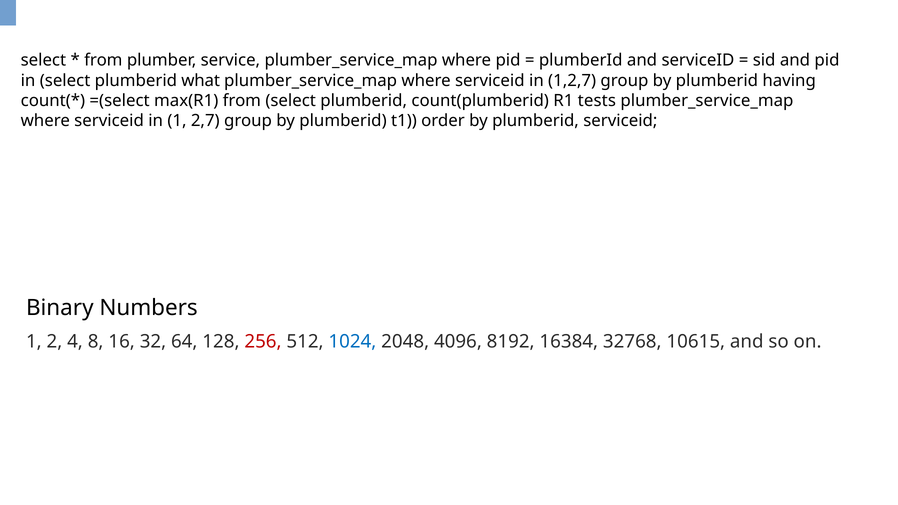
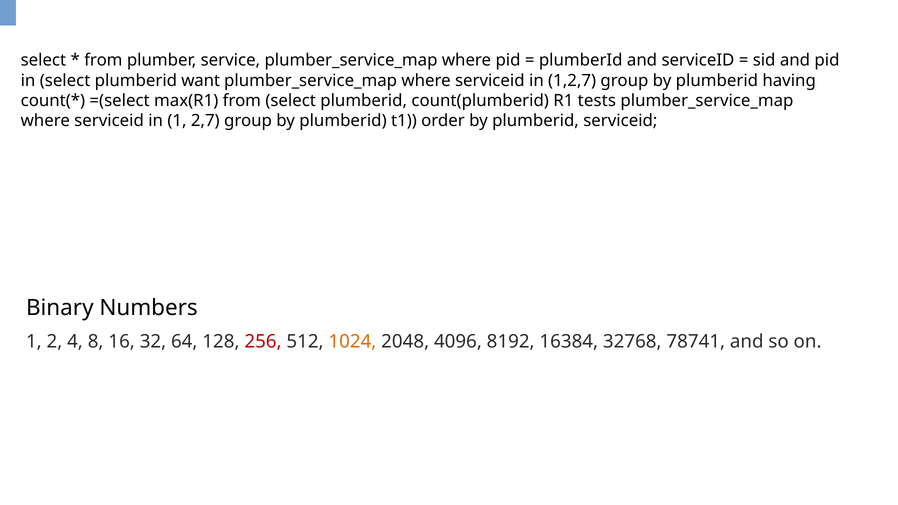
what: what -> want (201, 80)
1024 colour: blue -> orange (352, 341)
10615: 10615 -> 78741 (696, 341)
